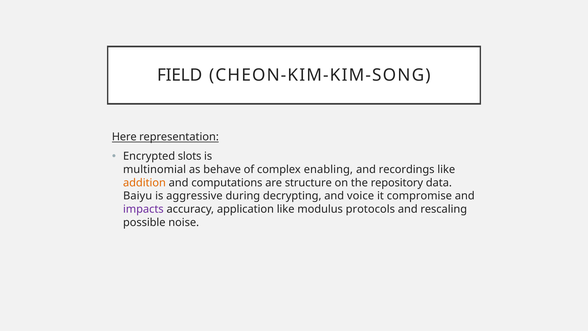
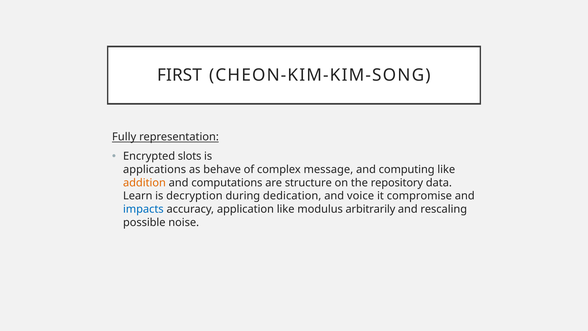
FIELD: FIELD -> FIRST (180, 75)
Here: Here -> Fully (124, 137)
multinomial: multinomial -> applications (155, 169)
enabling: enabling -> message (328, 169)
recordings: recordings -> computing (407, 169)
Baiyu: Baiyu -> Learn (138, 196)
aggressive: aggressive -> decryption (194, 196)
decrypting: decrypting -> dedication (292, 196)
impacts colour: purple -> blue (143, 209)
protocols: protocols -> arbitrarily (370, 209)
